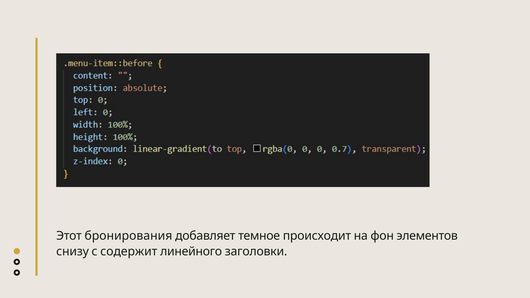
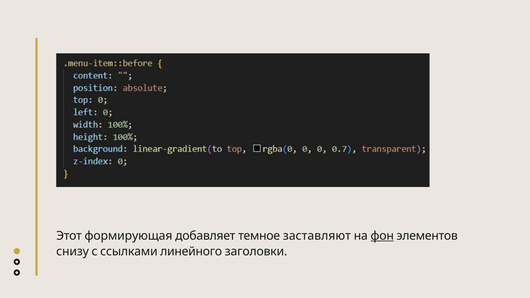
бронирования: бронирования -> формирующая (128, 236)
происходит: происходит -> заставляют (317, 236)
фон underline: none -> present (382, 236)
содержит: содержит -> ссылками (129, 252)
